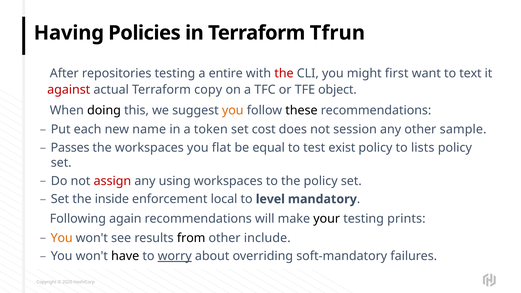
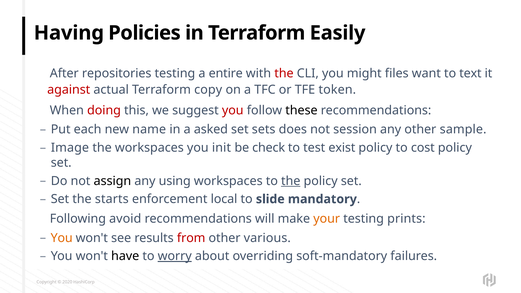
Tfrun: Tfrun -> Easily (338, 33)
first: first -> files (397, 73)
object: object -> token (337, 90)
doing colour: black -> red (104, 110)
you colour: orange -> red (233, 110)
token: token -> asked (211, 129)
cost: cost -> sets (264, 129)
Passes: Passes -> Image (70, 148)
flat: flat -> init (221, 148)
equal: equal -> check (269, 148)
lists: lists -> cost (423, 148)
assign colour: red -> black (112, 181)
the underline: none -> present (291, 181)
inside: inside -> starts (112, 199)
level: level -> slide (270, 199)
again: again -> avoid (125, 219)
your colour: black -> orange (327, 219)
from colour: black -> red (191, 238)
include: include -> various (267, 238)
